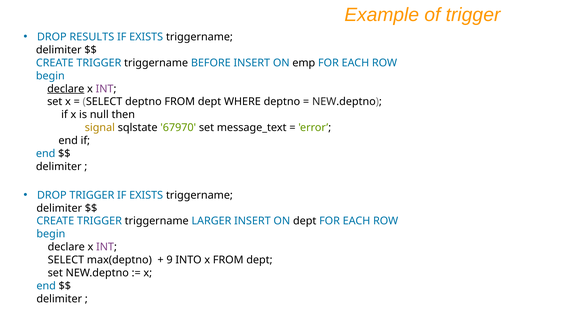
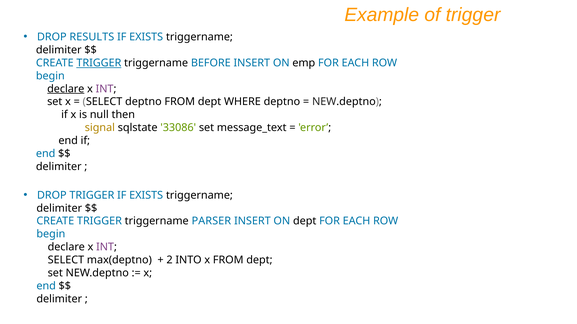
TRIGGER underline: none -> present (99, 63)
67970: 67970 -> 33086 (178, 128)
LARGER: LARGER -> PARSER (211, 221)
9: 9 -> 2 (170, 260)
